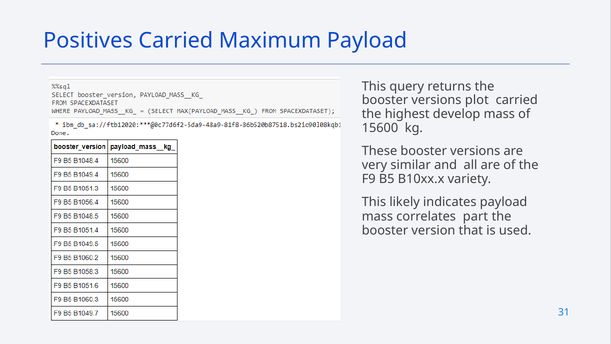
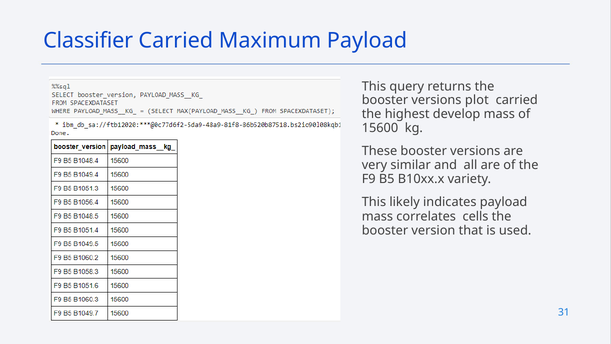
Positives: Positives -> Classifier (88, 41)
part: part -> cells (476, 216)
